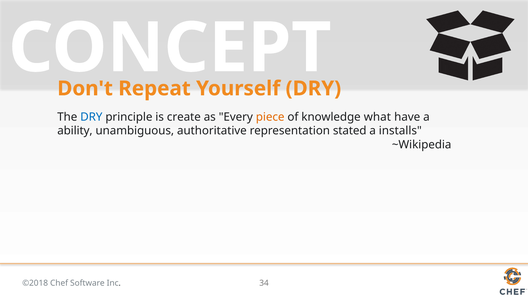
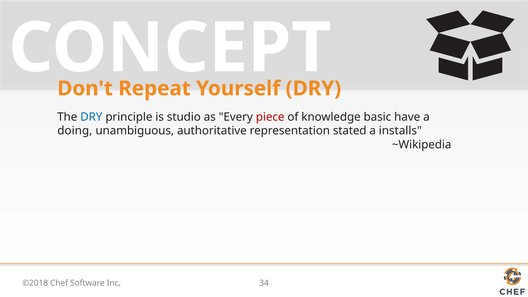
create: create -> studio (184, 117)
piece colour: orange -> red (270, 117)
what: what -> basic (377, 117)
ability: ability -> doing (75, 131)
